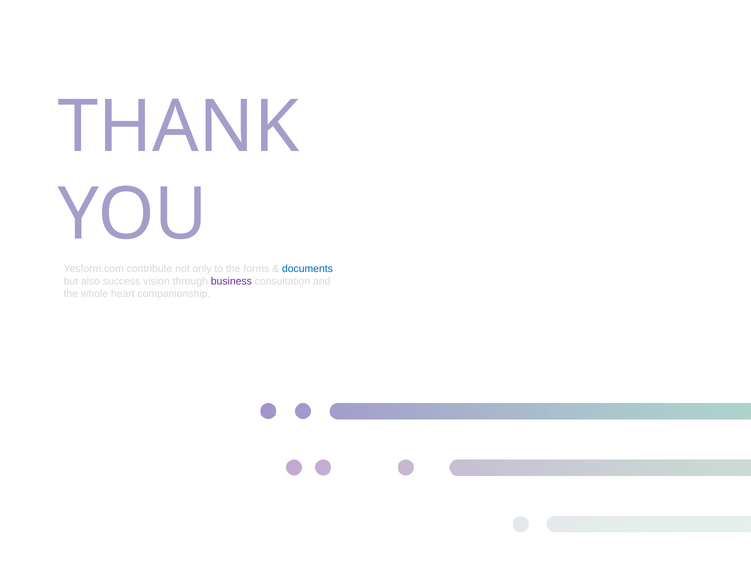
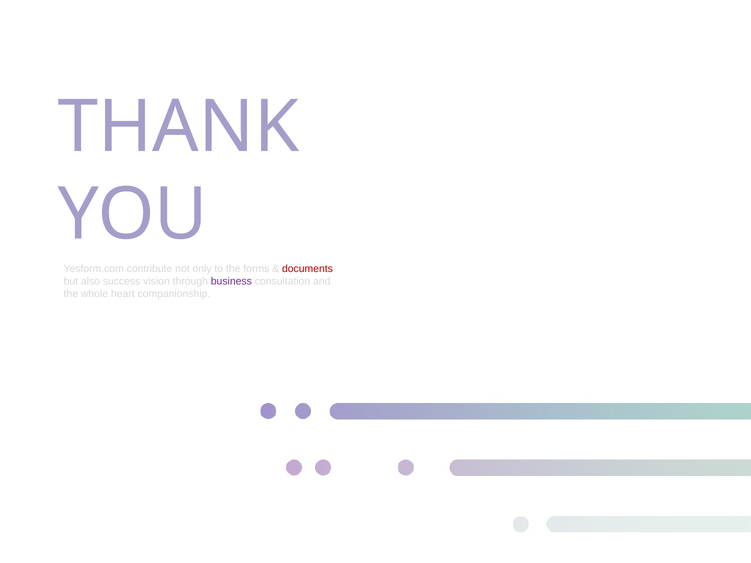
documents colour: blue -> red (307, 269)
